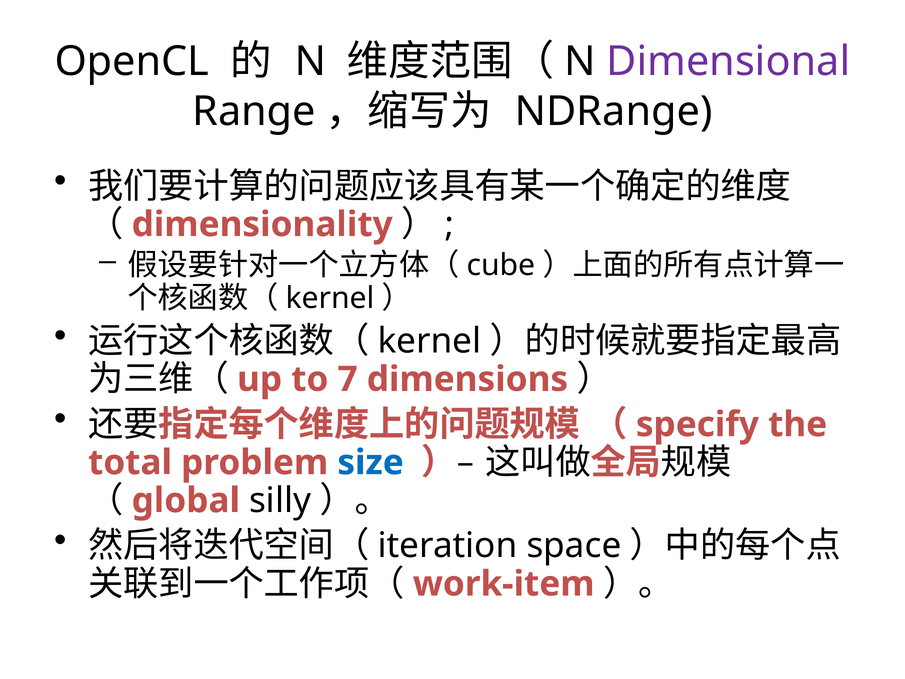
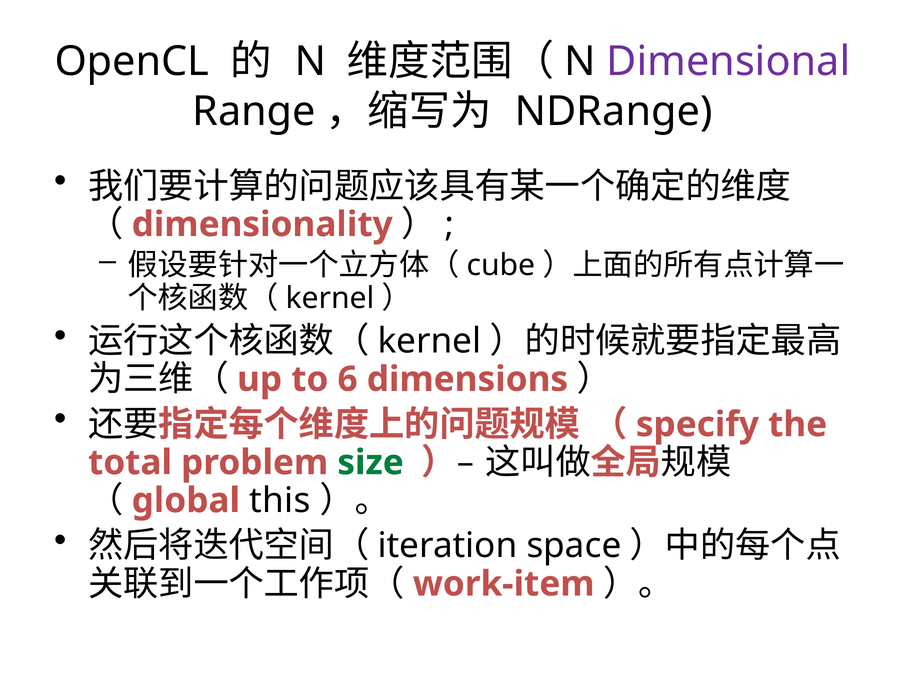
7: 7 -> 6 (348, 379)
size colour: blue -> green (371, 462)
silly: silly -> this (280, 500)
